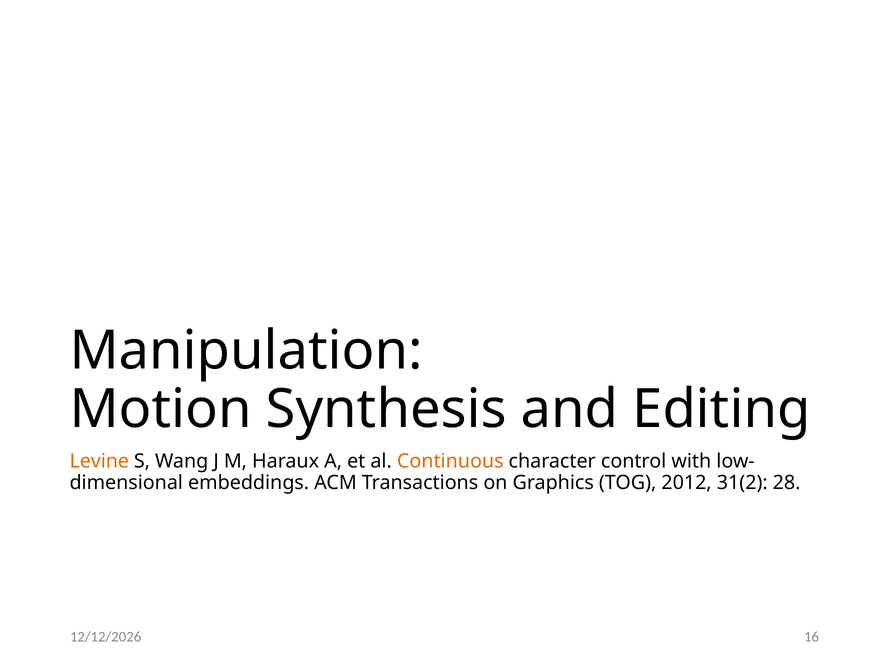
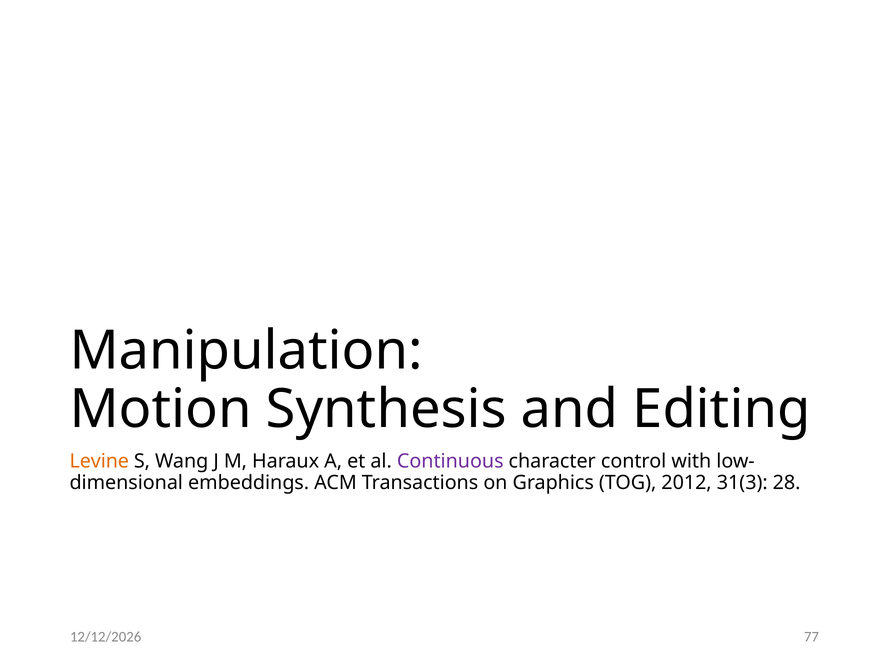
Continuous colour: orange -> purple (450, 461)
31(2: 31(2 -> 31(3 (742, 482)
16: 16 -> 77 (811, 637)
